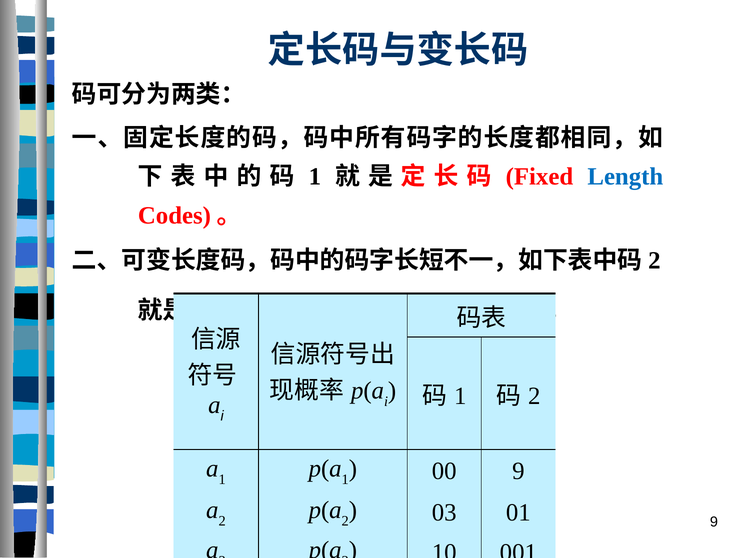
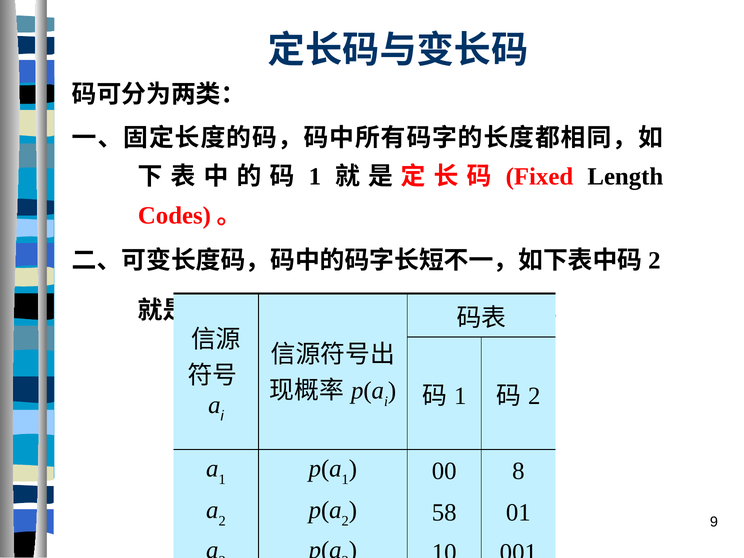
Length colour: blue -> black (625, 177)
00 9: 9 -> 8 (518, 471)
03: 03 -> 58 (444, 512)
